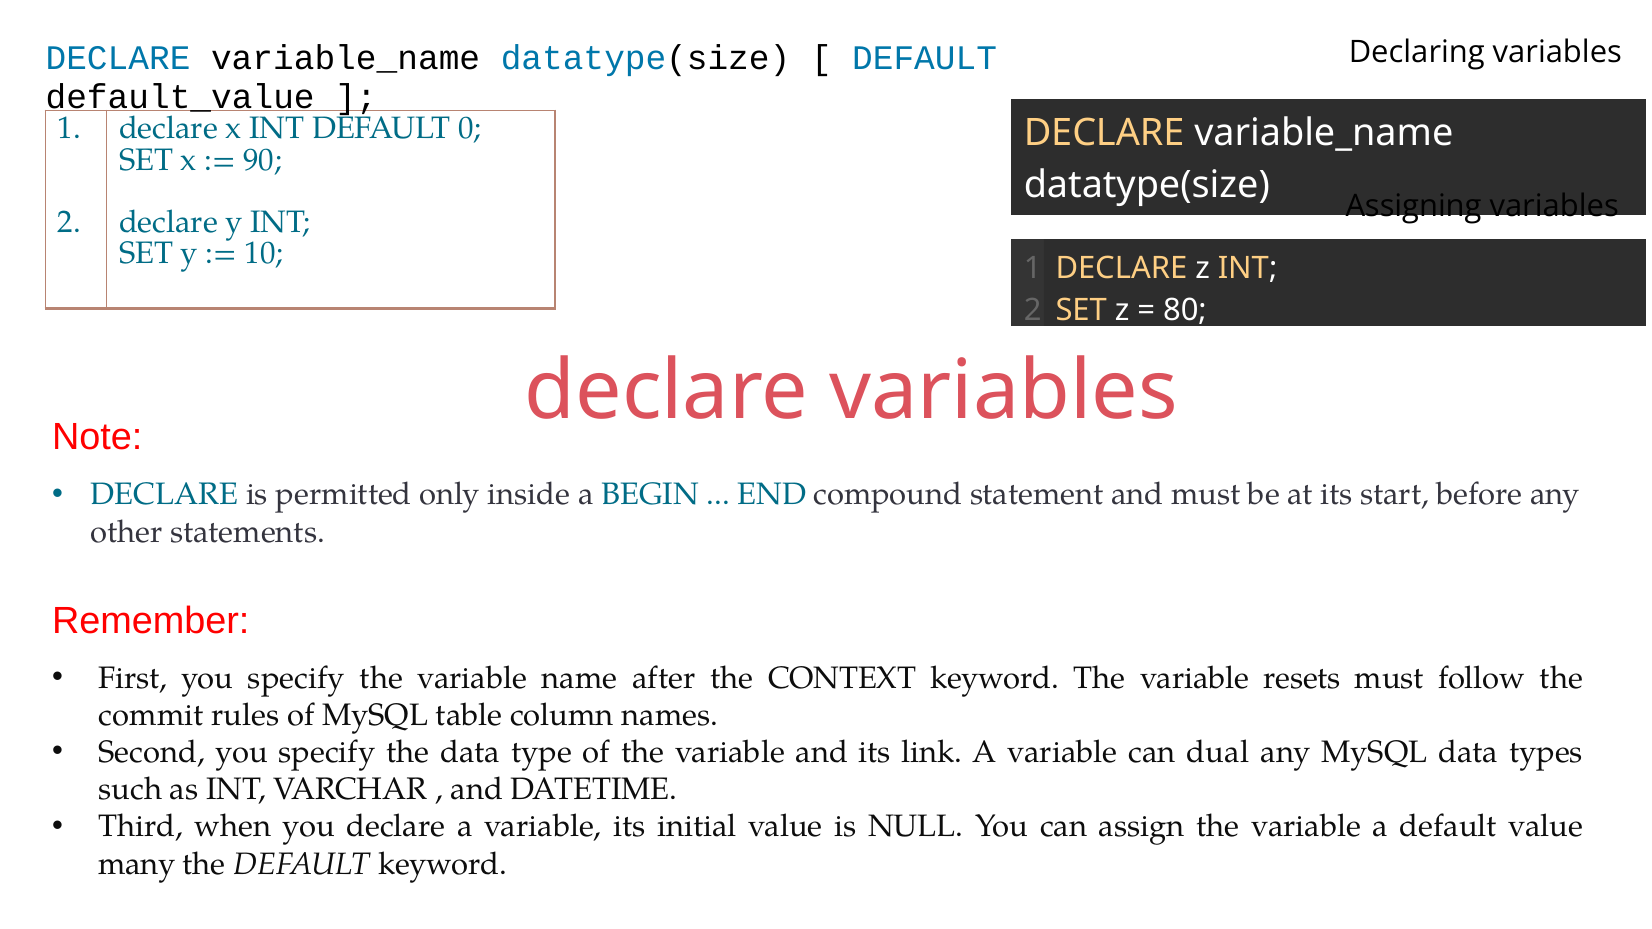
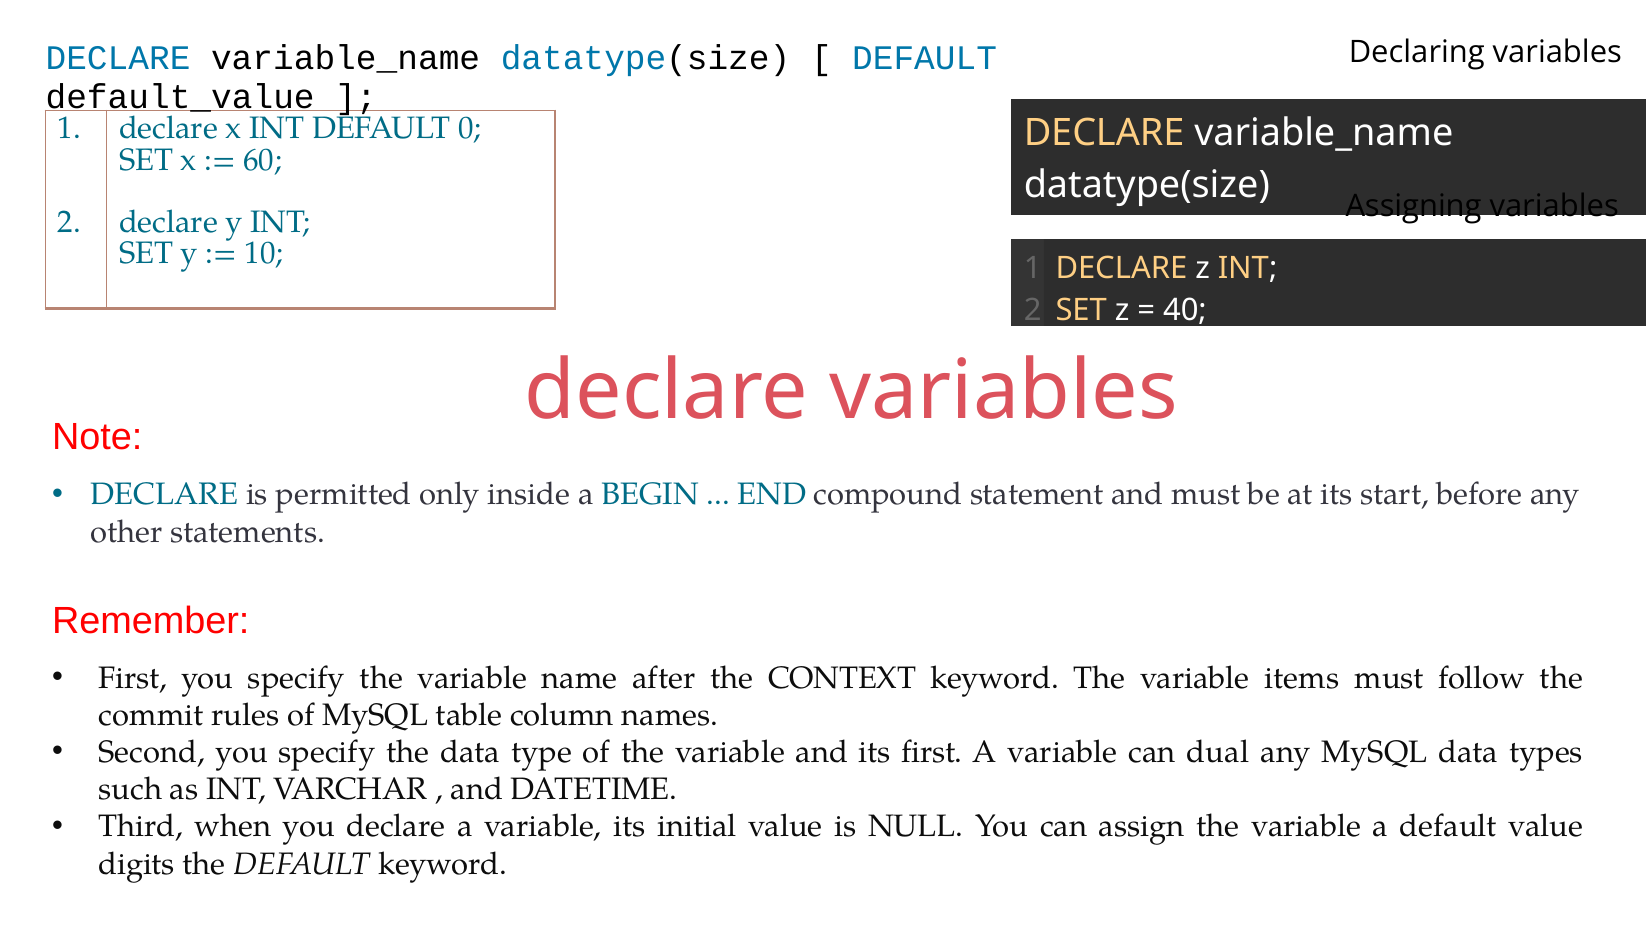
90: 90 -> 60 (263, 160)
80: 80 -> 40 (1185, 311)
resets: resets -> items (1302, 678)
its link: link -> first (932, 753)
many: many -> digits (137, 864)
